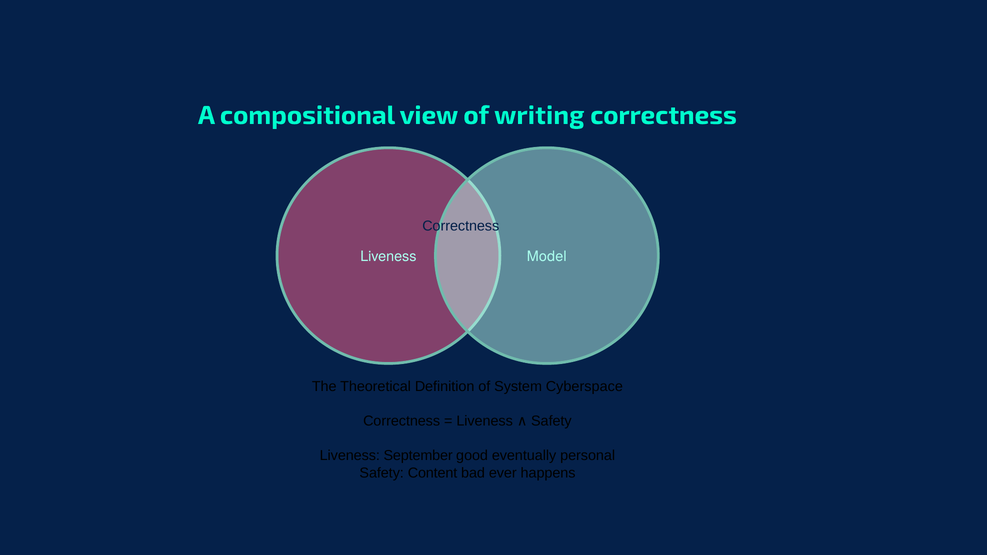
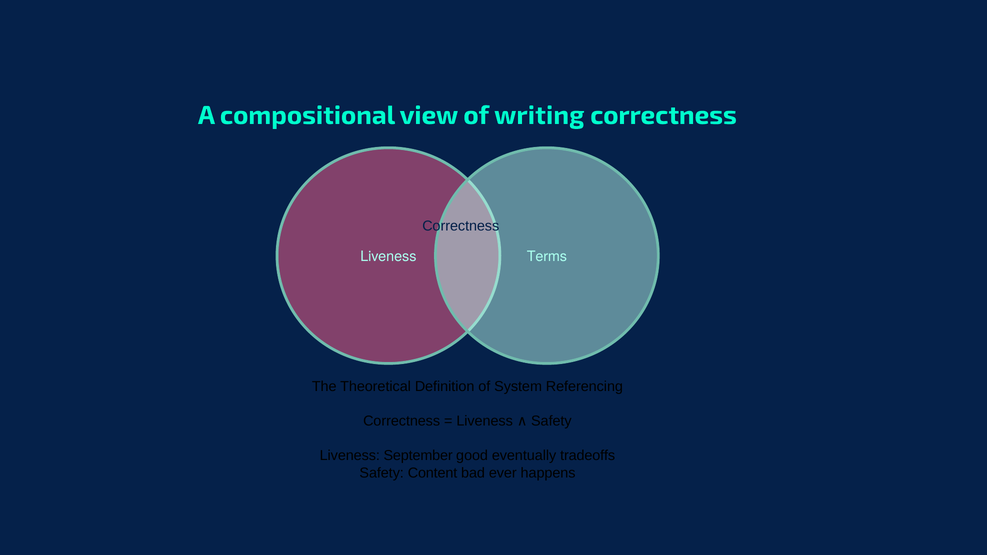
Model: Model -> Terms (547, 257)
Cyberspace: Cyberspace -> Referencing (584, 387)
personal: personal -> tradeoffs (588, 456)
